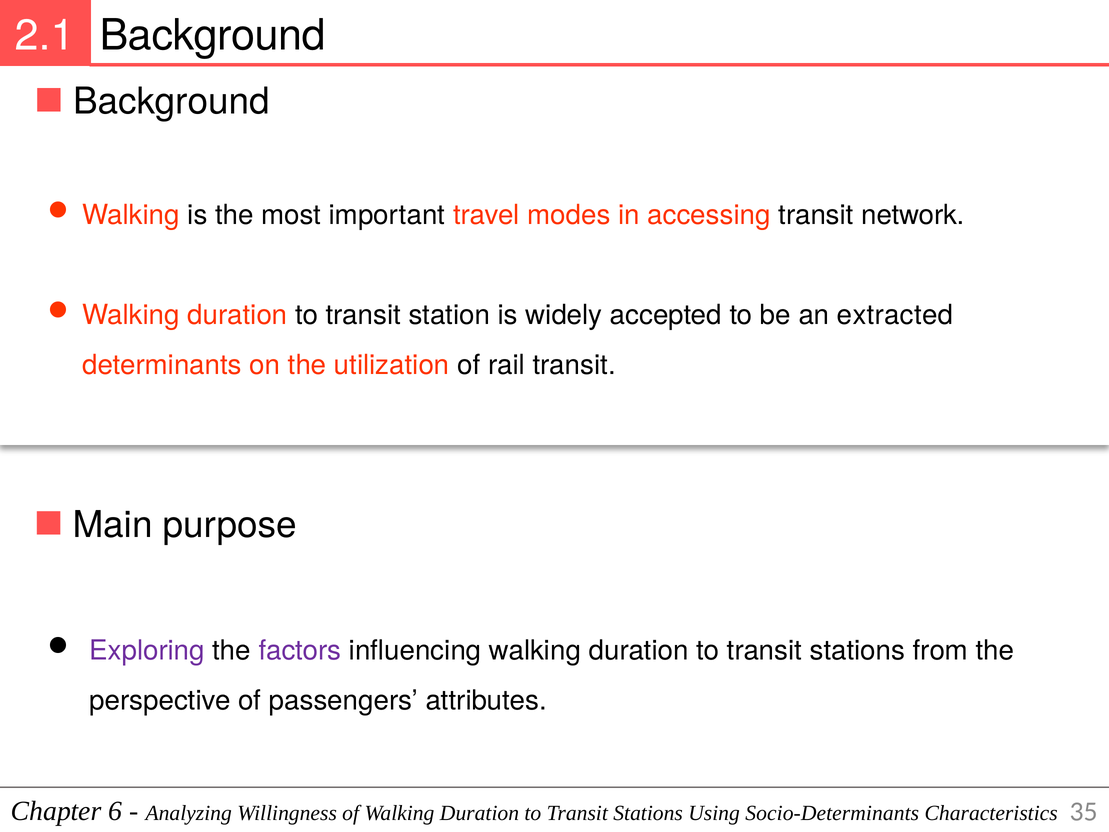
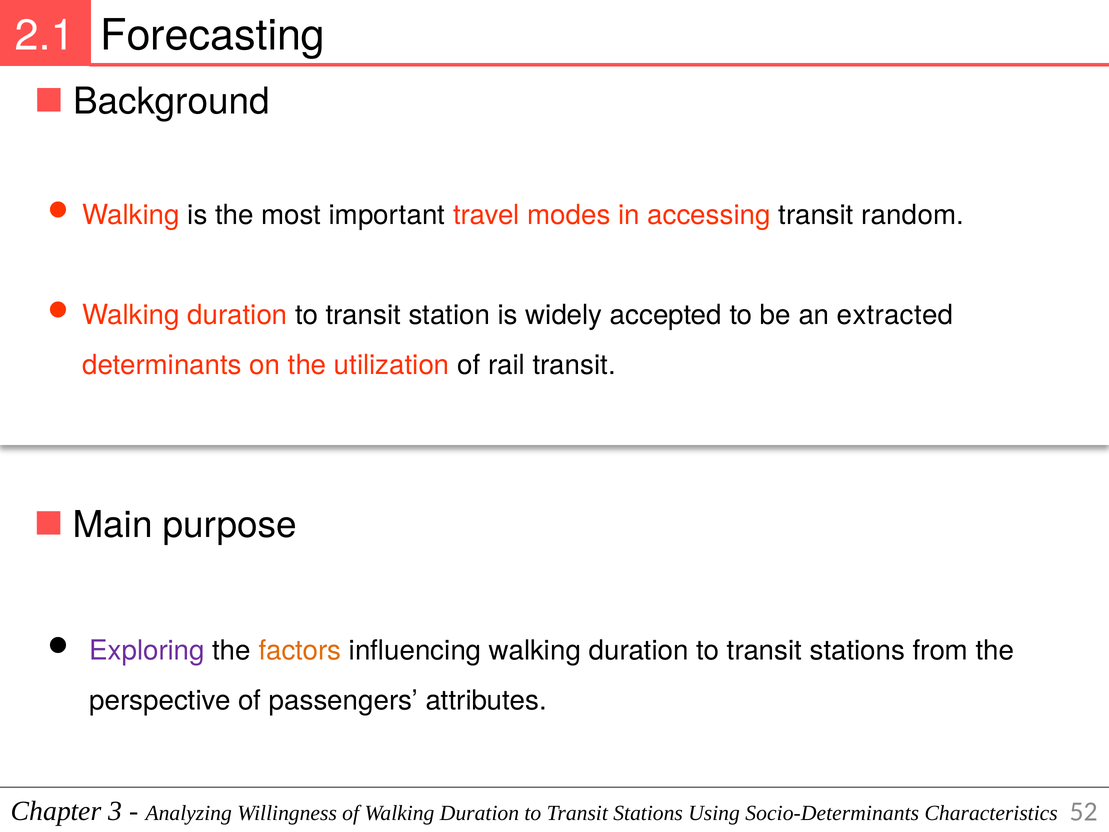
Background: Background -> Forecasting (213, 36)
network: network -> random (913, 215)
factors colour: purple -> orange (300, 650)
6: 6 -> 3 (115, 811)
35: 35 -> 52 (1084, 811)
